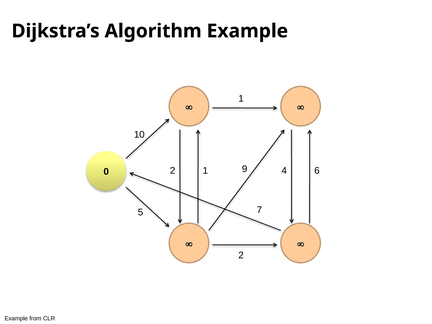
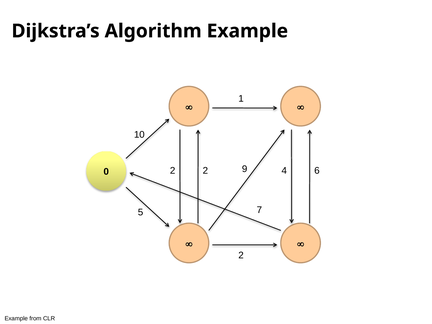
1: 1 -> 2 (205, 171)
